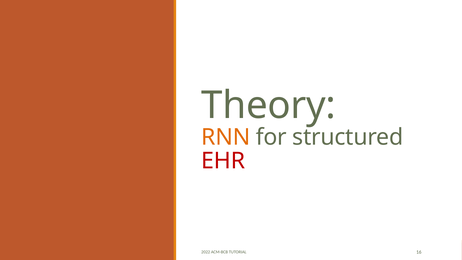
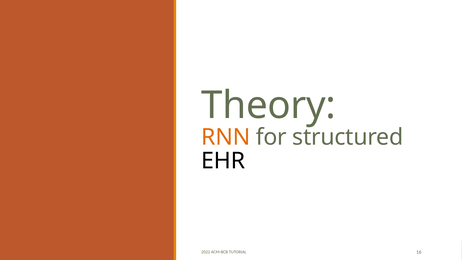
EHR colour: red -> black (223, 161)
